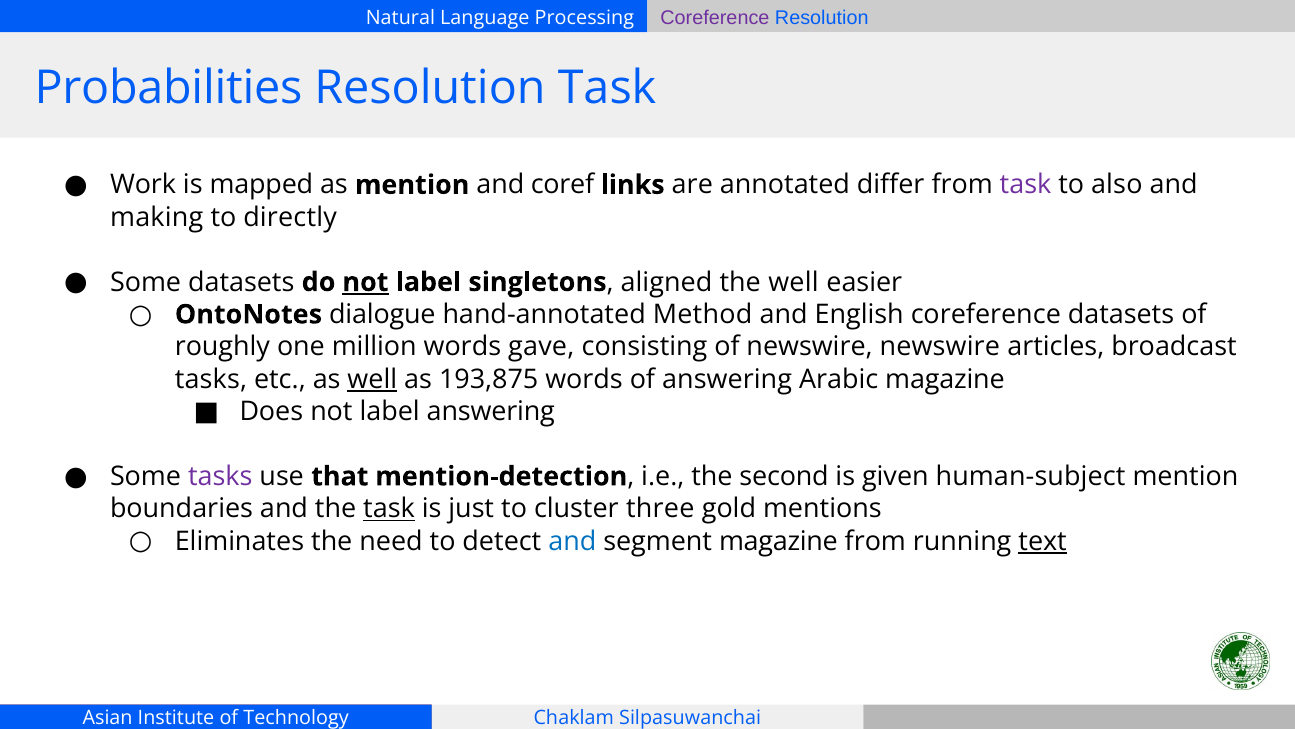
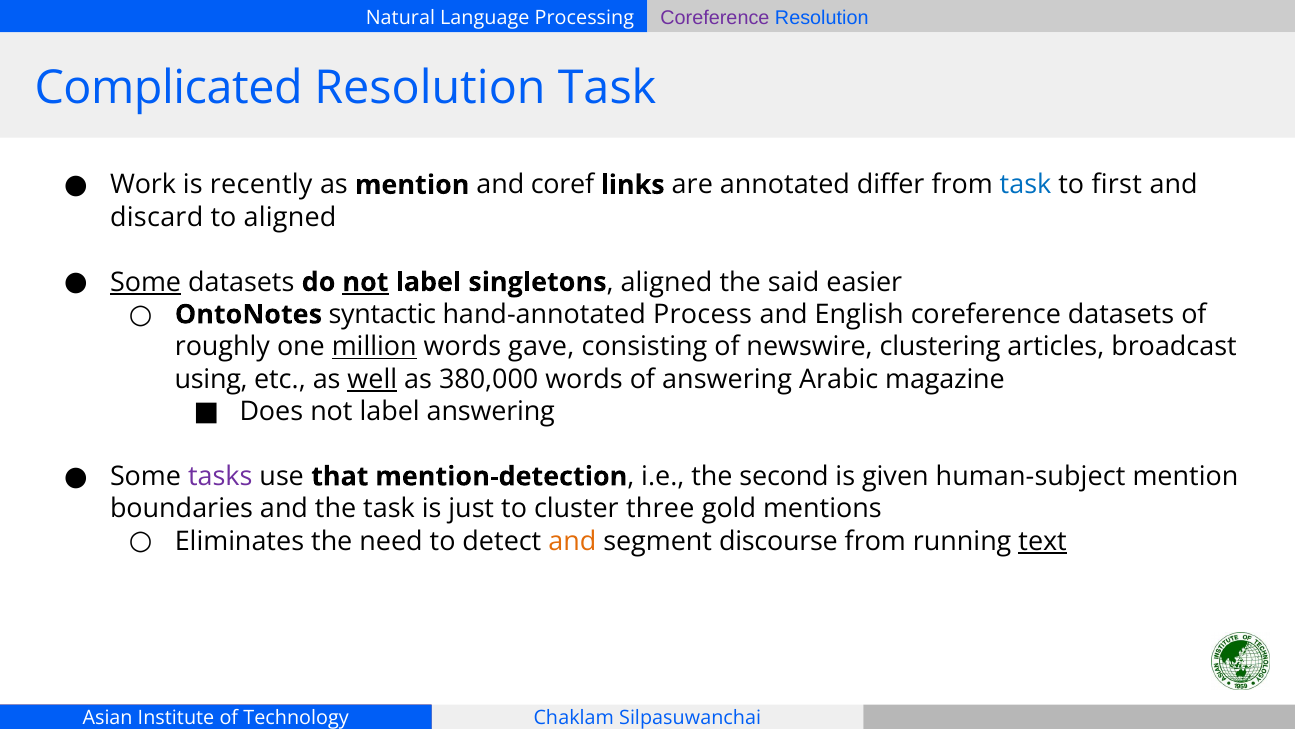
Probabilities: Probabilities -> Complicated (169, 88)
mapped: mapped -> recently (261, 185)
task colour: purple -> blue (1025, 185)
also: also -> first (1117, 185)
making: making -> discard (157, 217)
to directly: directly -> aligned (290, 217)
Some underline: none -> present (146, 282)
the well: well -> said (794, 282)
dialogue: dialogue -> syntactic (382, 314)
Method: Method -> Process (703, 314)
million underline: none -> present (374, 347)
newswire newswire: newswire -> clustering (940, 347)
tasks: tasks -> using (211, 379)
193,875: 193,875 -> 380,000 (489, 379)
task underline: present -> none (389, 509)
and colour: blue -> orange (572, 541)
segment magazine: magazine -> discourse (778, 541)
